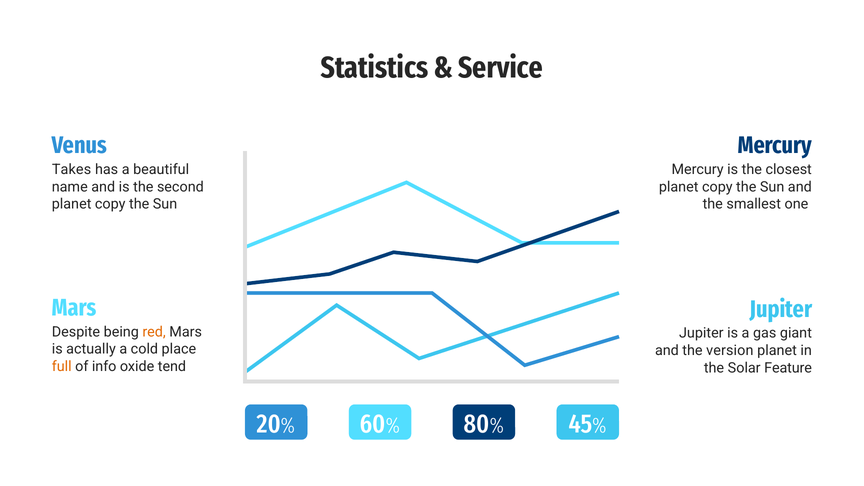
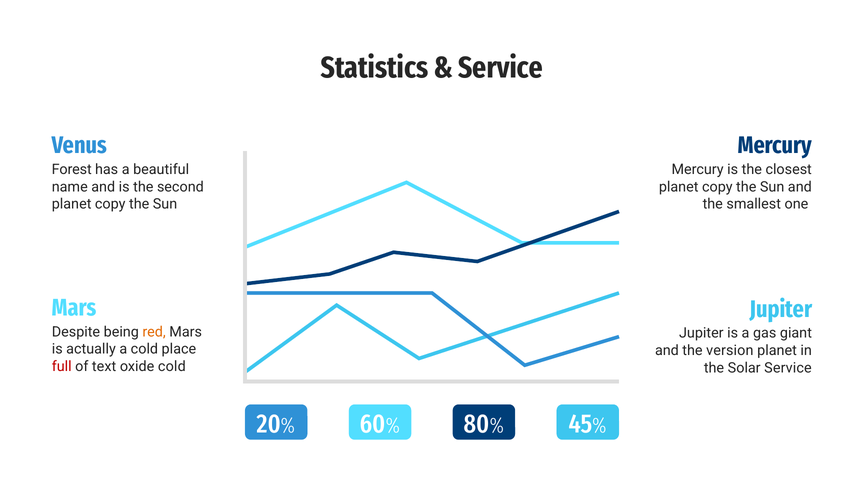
Takes: Takes -> Forest (72, 170)
full colour: orange -> red (62, 366)
info: info -> text (104, 366)
oxide tend: tend -> cold (172, 366)
Solar Feature: Feature -> Service (788, 368)
